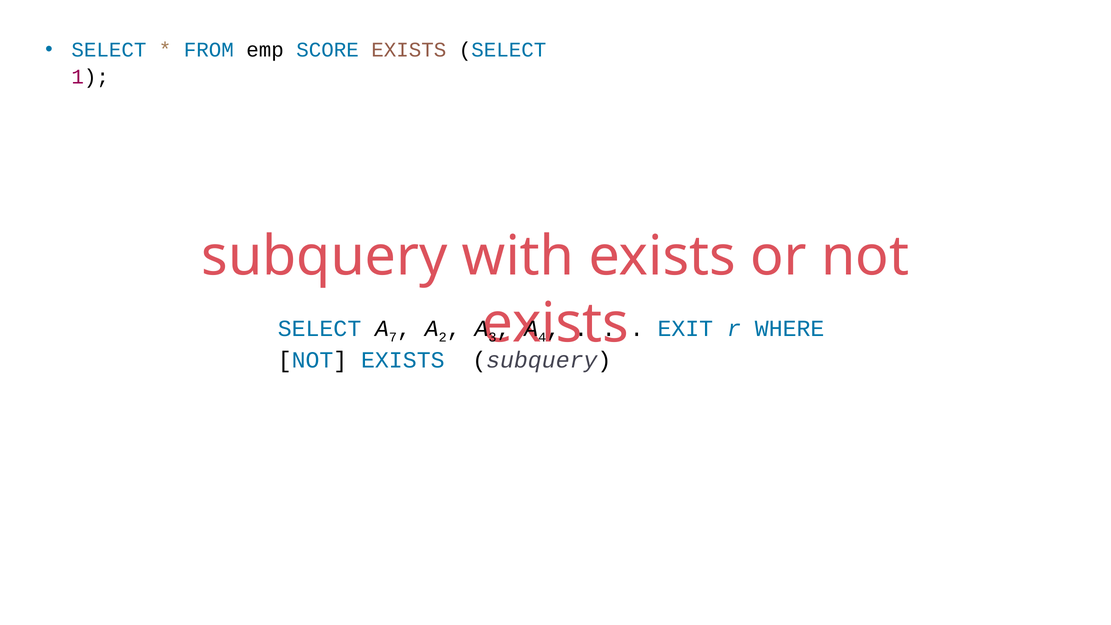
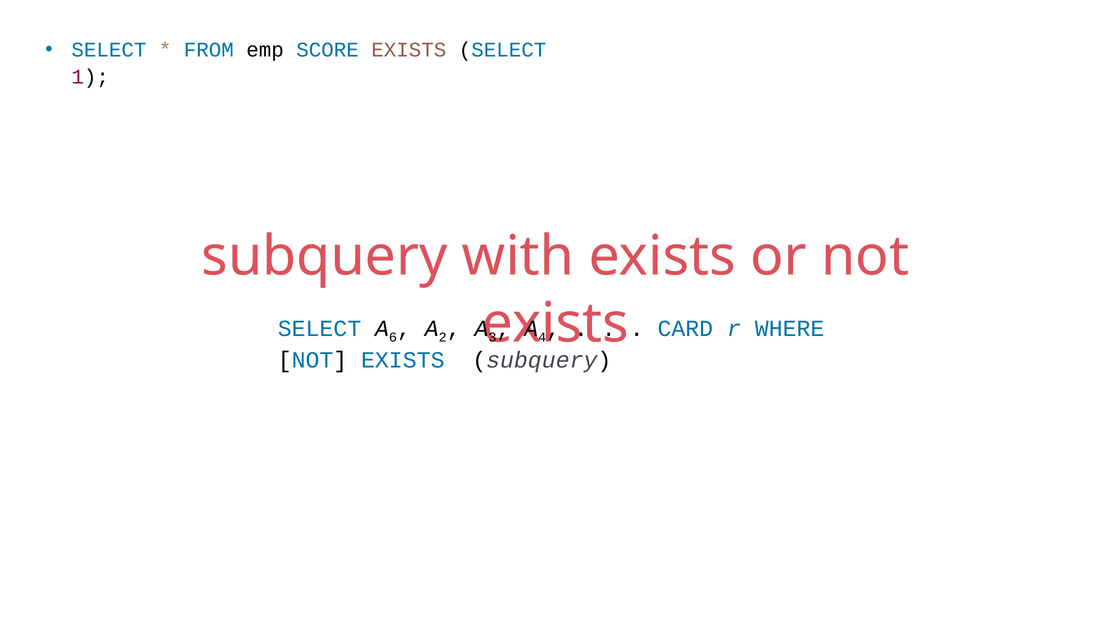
7: 7 -> 6 (393, 337)
EXIT: EXIT -> CARD (685, 328)
